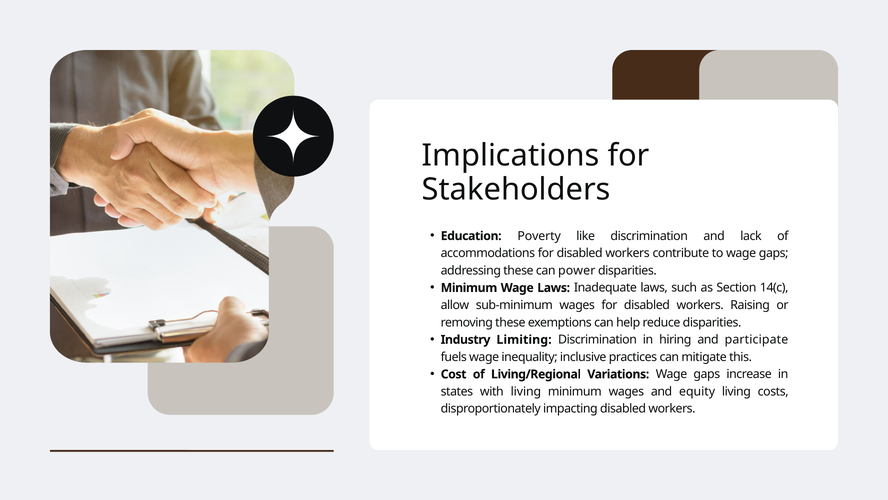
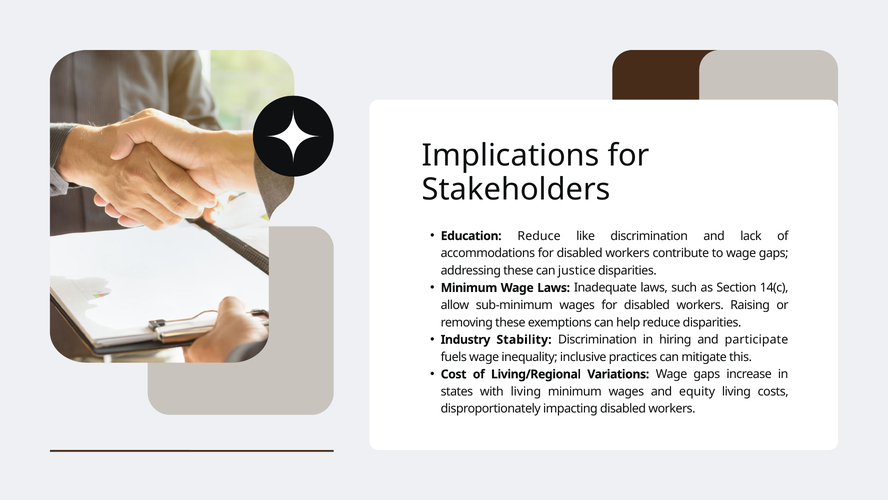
Education Poverty: Poverty -> Reduce (539, 236)
power: power -> justice (577, 270)
Limiting: Limiting -> Stability (524, 339)
